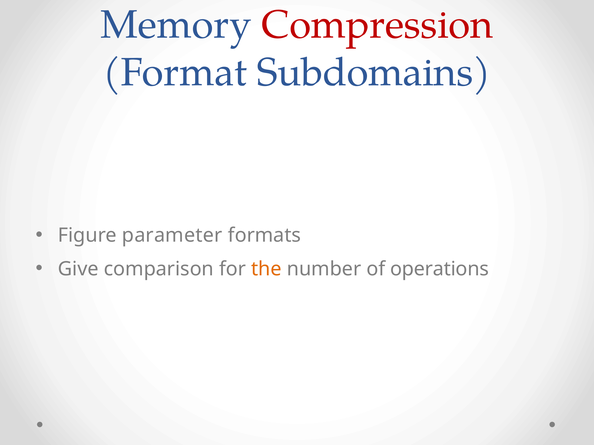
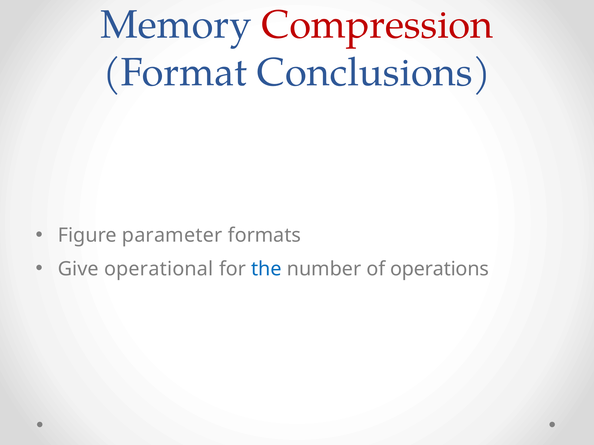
Subdomains: Subdomains -> Conclusions (374, 73)
comparison: comparison -> operational (159, 269)
the colour: orange -> blue (266, 269)
